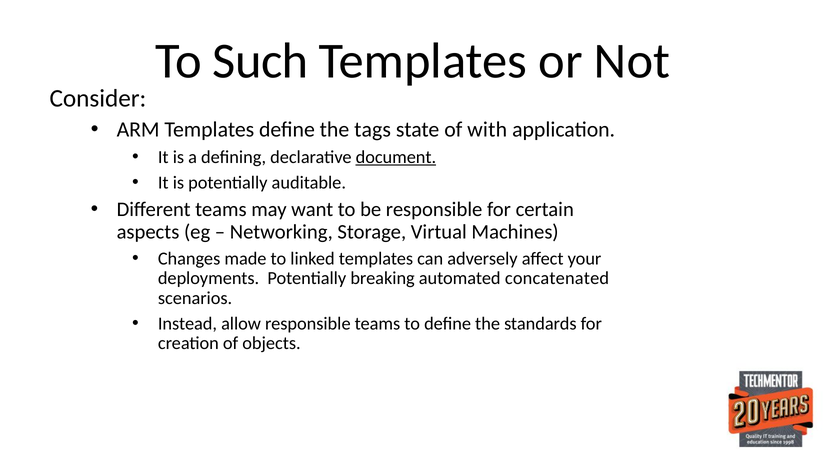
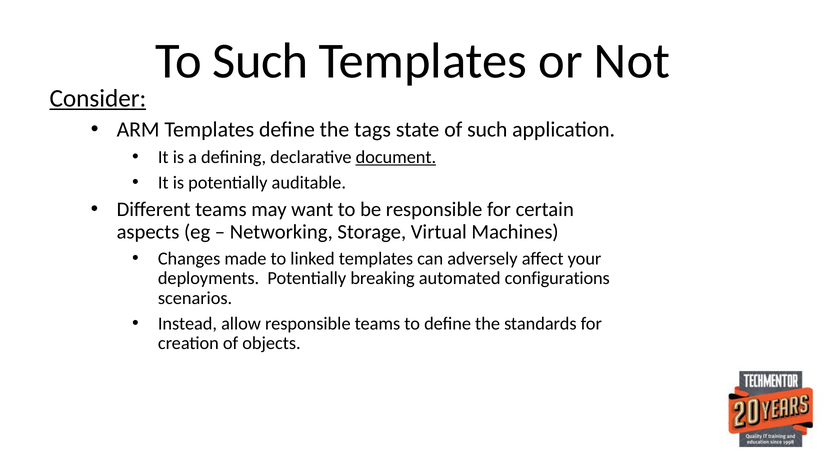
Consider underline: none -> present (98, 98)
of with: with -> such (487, 130)
concatenated: concatenated -> configurations (557, 278)
